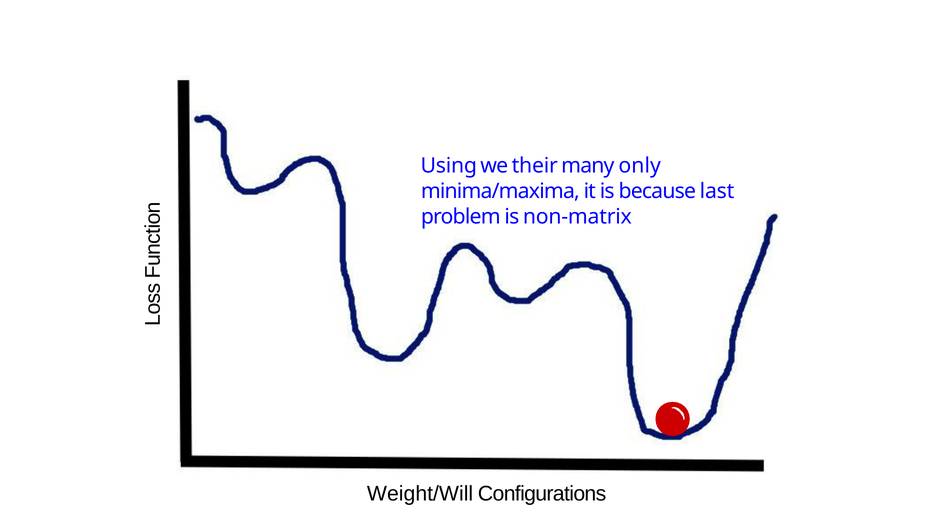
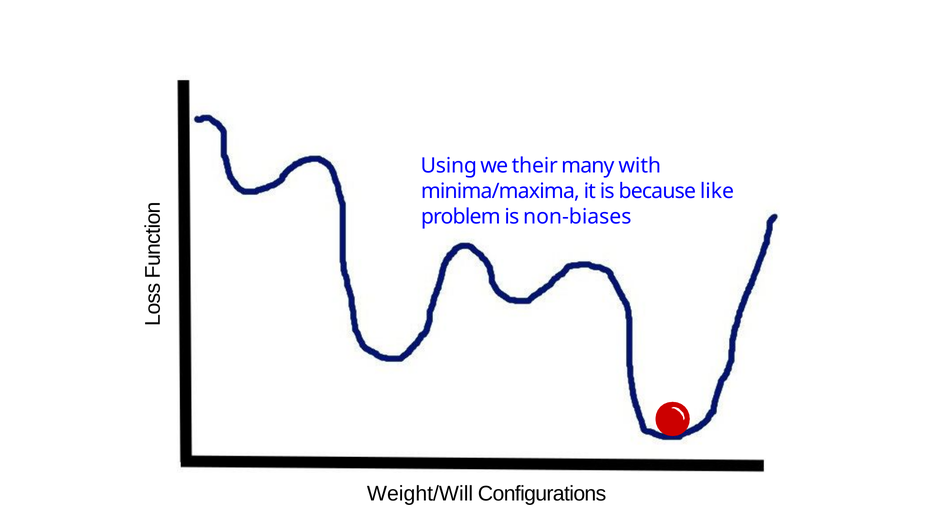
only: only -> with (640, 166)
last: last -> like (717, 191)
non-matrix: non-matrix -> non-biases (577, 217)
